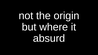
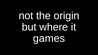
absurd: absurd -> games (49, 38)
